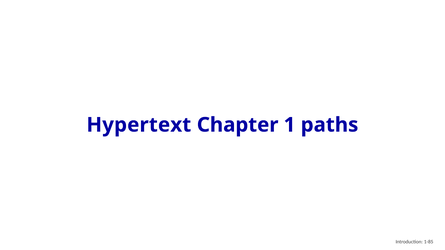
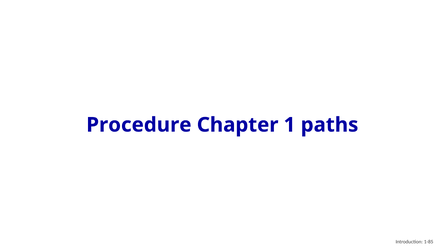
Hypertext: Hypertext -> Procedure (139, 125)
